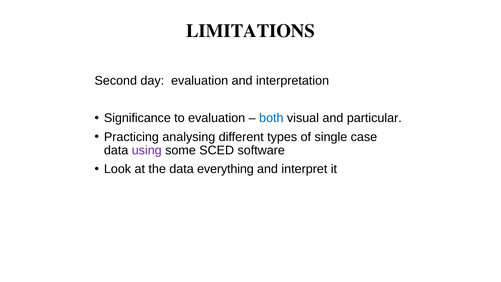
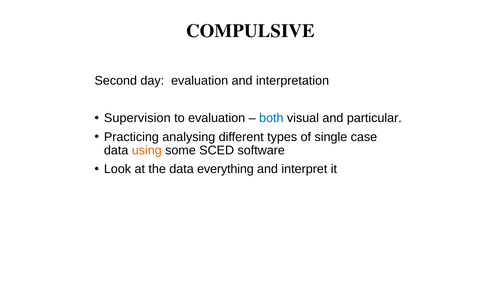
LIMITATIONS: LIMITATIONS -> COMPULSIVE (250, 31)
Significance: Significance -> Supervision (137, 118)
using colour: purple -> orange (147, 150)
